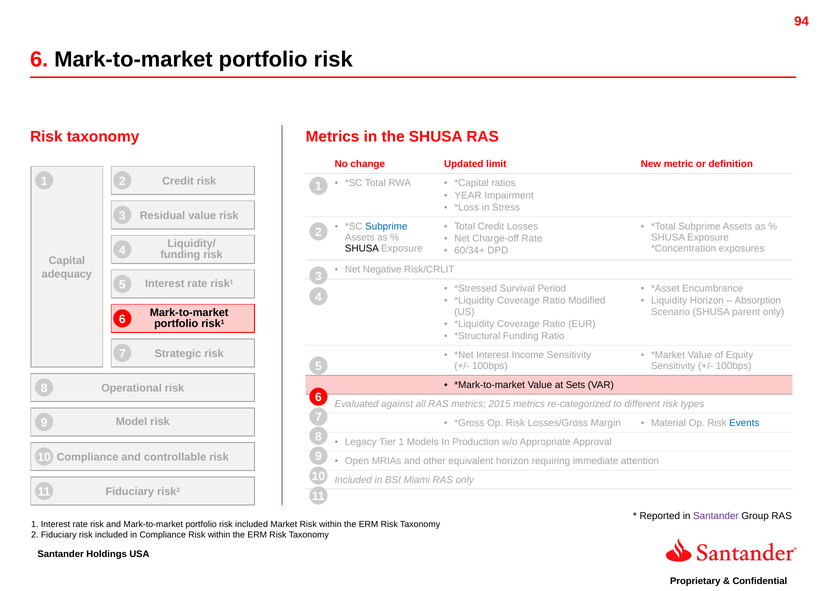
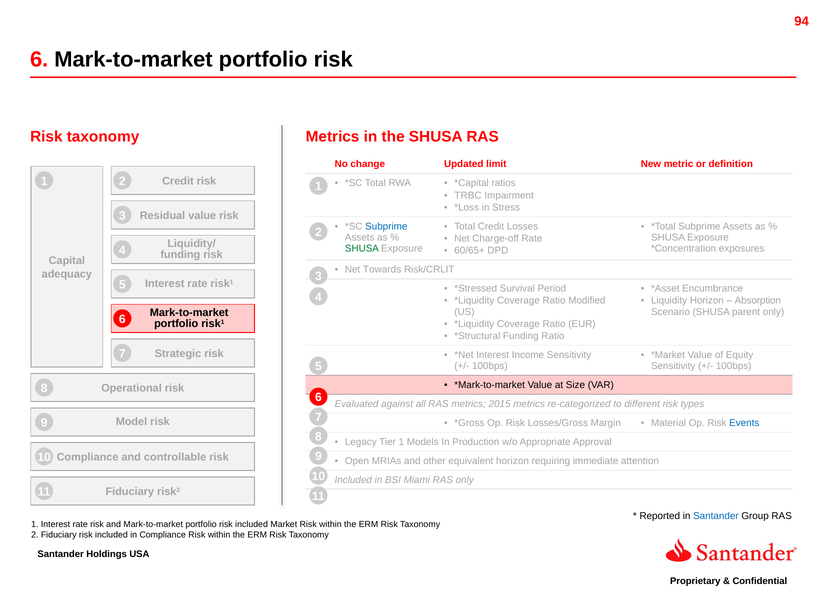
YEAR: YEAR -> TRBC (468, 195)
SHUSA colour: black -> green (362, 249)
60/34+: 60/34+ -> 60/65+ (470, 251)
Negative: Negative -> Towards (382, 270)
Sets: Sets -> Size (575, 385)
Santander colour: purple -> blue (716, 516)
